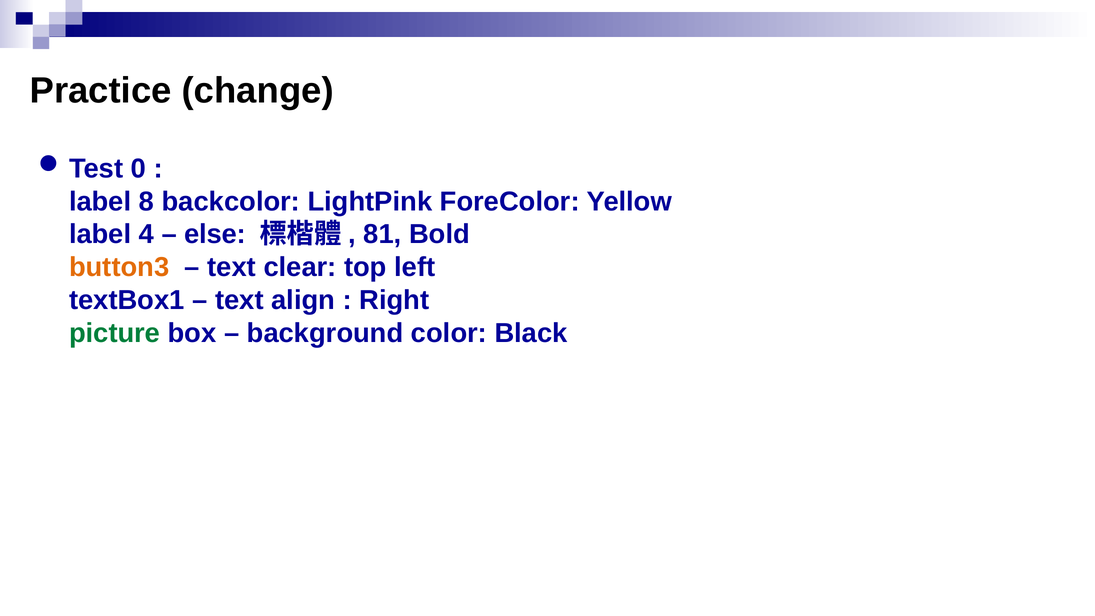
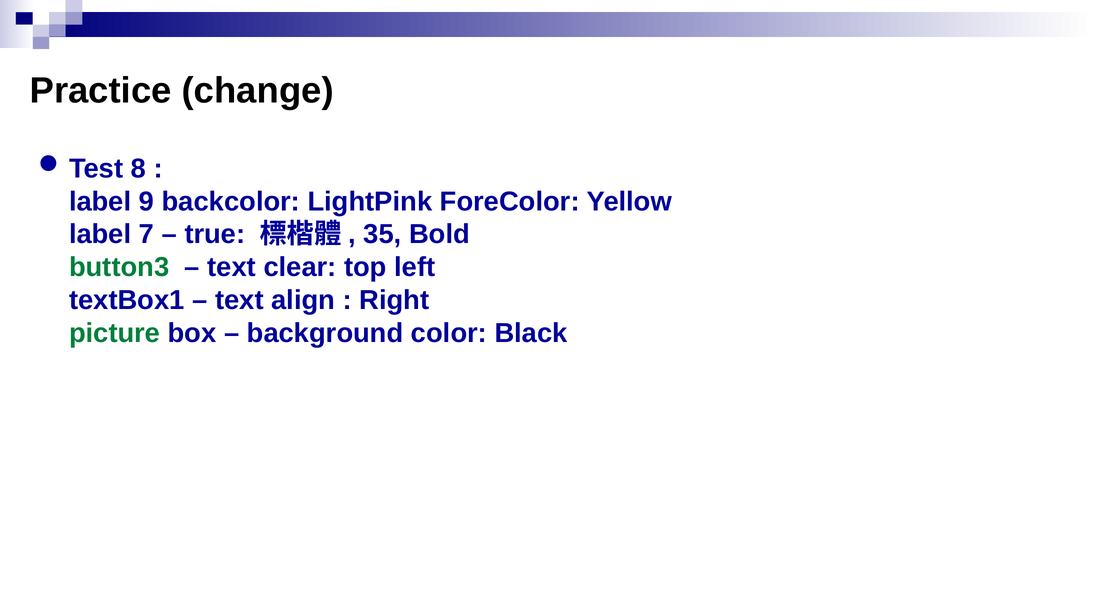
0: 0 -> 8 (138, 169)
8: 8 -> 9 (147, 202)
4: 4 -> 7 (147, 234)
else: else -> true (215, 234)
81: 81 -> 35 (382, 234)
button3 colour: orange -> green (119, 267)
